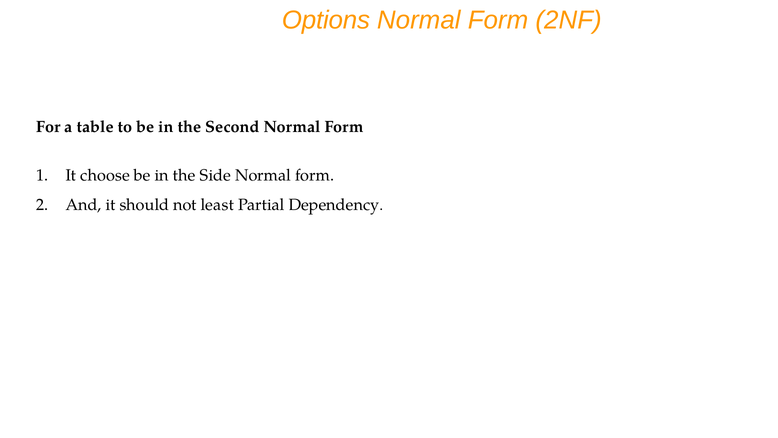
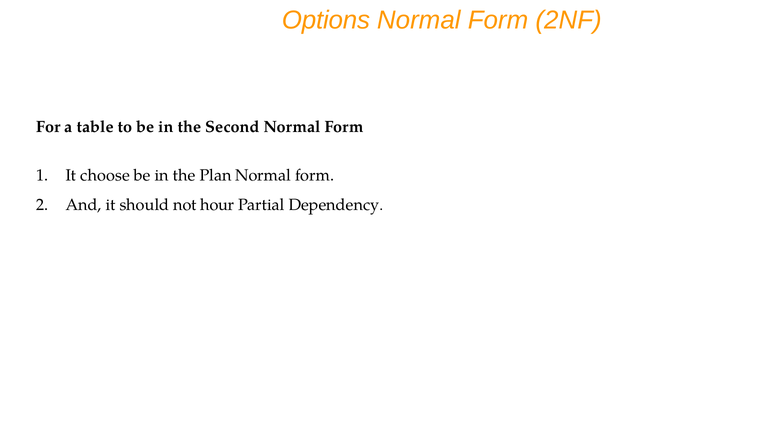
Side: Side -> Plan (216, 175)
least: least -> hour (217, 205)
